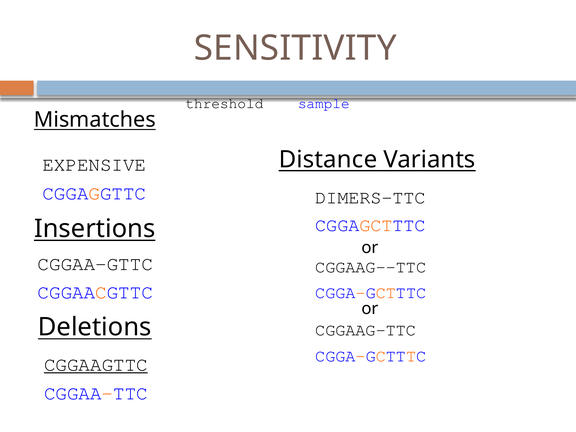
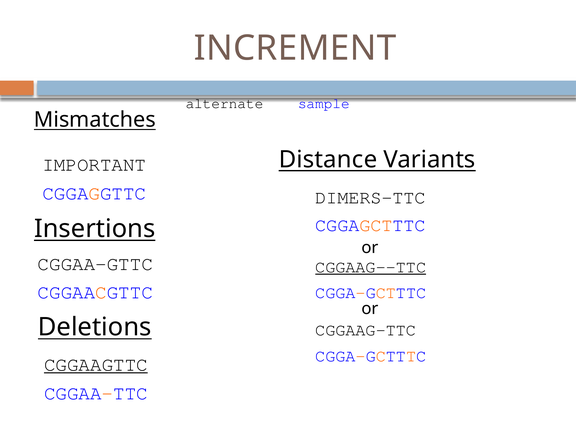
SENSITIVITY: SENSITIVITY -> INCREMENT (295, 48)
threshold: threshold -> alternate (225, 103)
EXPENSIVE: EXPENSIVE -> IMPORTANT (94, 165)
CGGAAG--TTC underline: none -> present (371, 267)
